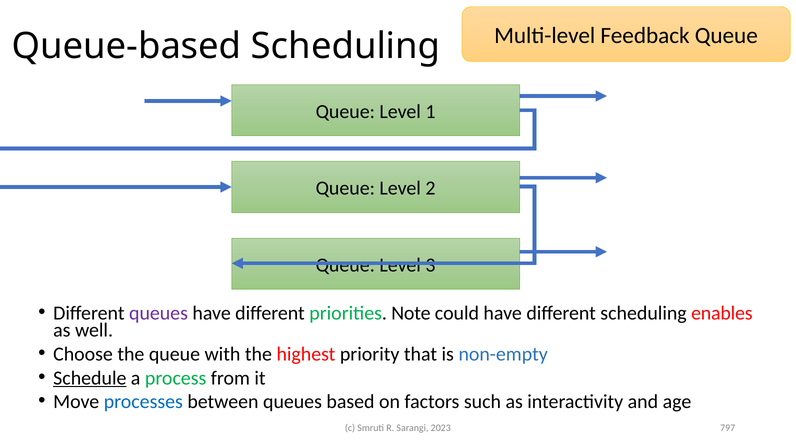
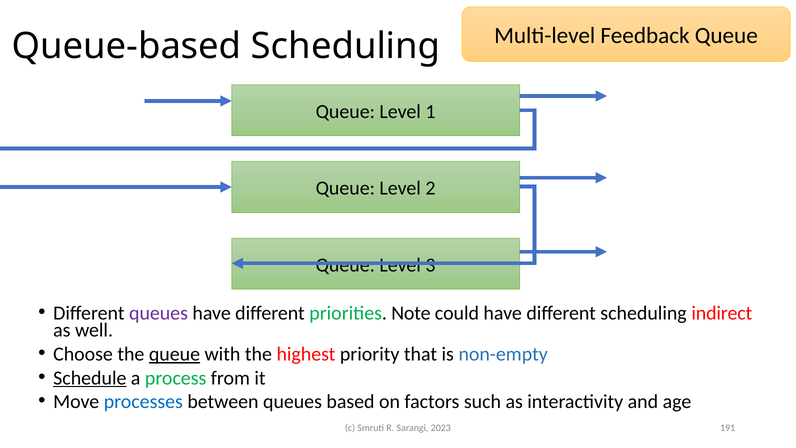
enables: enables -> indirect (722, 313)
queue underline: none -> present (174, 354)
797: 797 -> 191 (728, 427)
